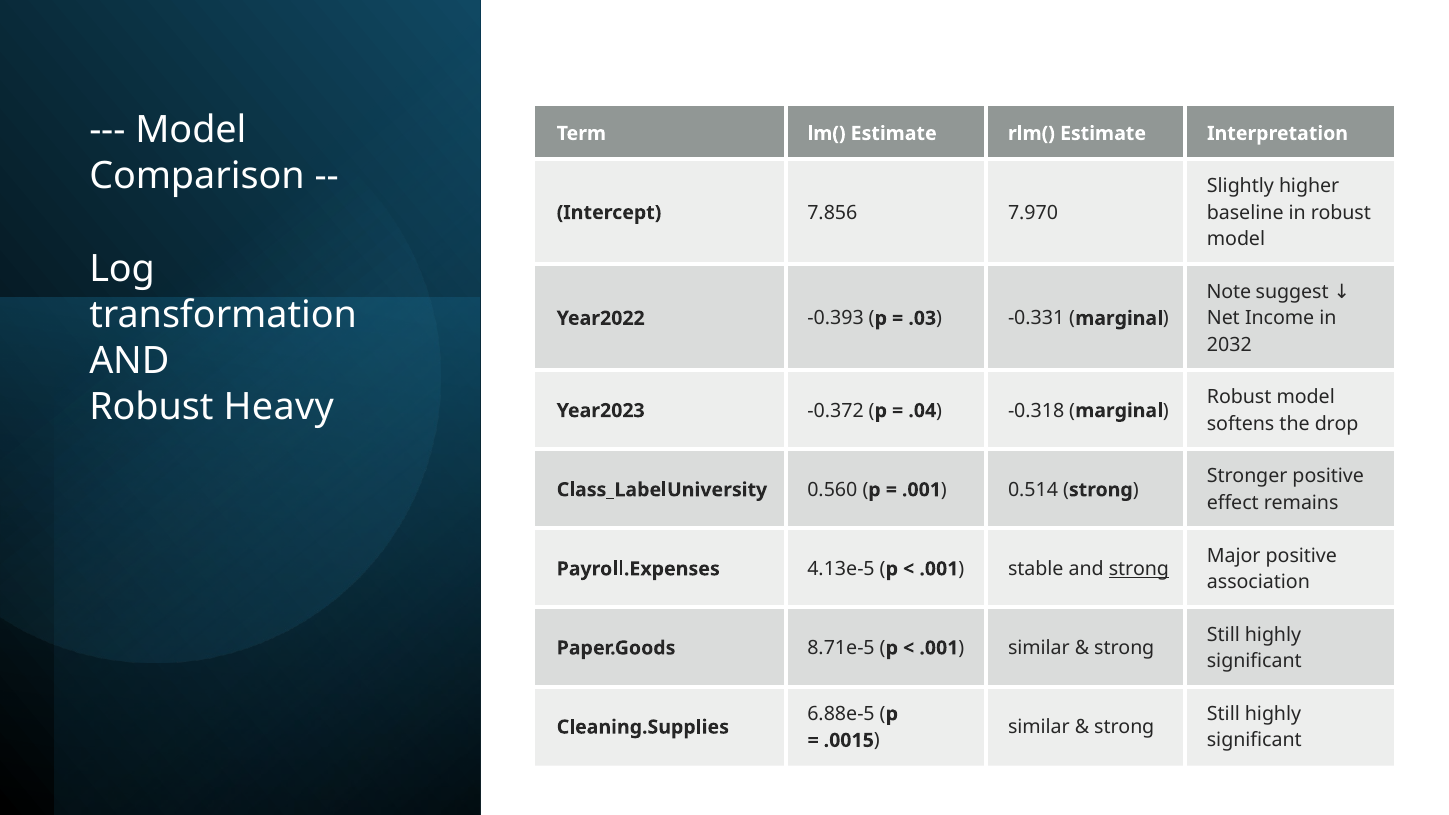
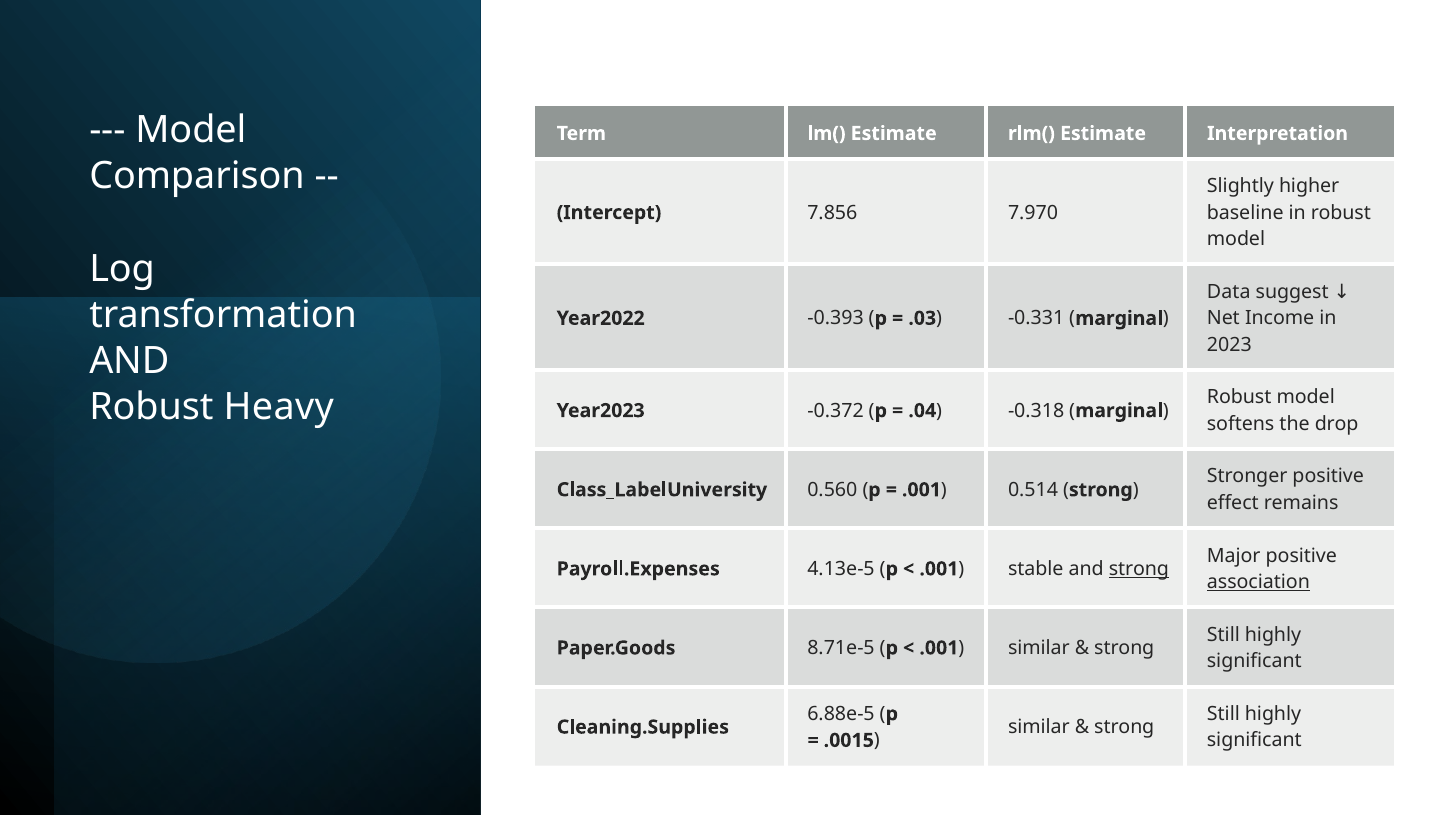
Note: Note -> Data (1229, 292)
2032: 2032 -> 2023 (1229, 345)
association underline: none -> present (1258, 582)
